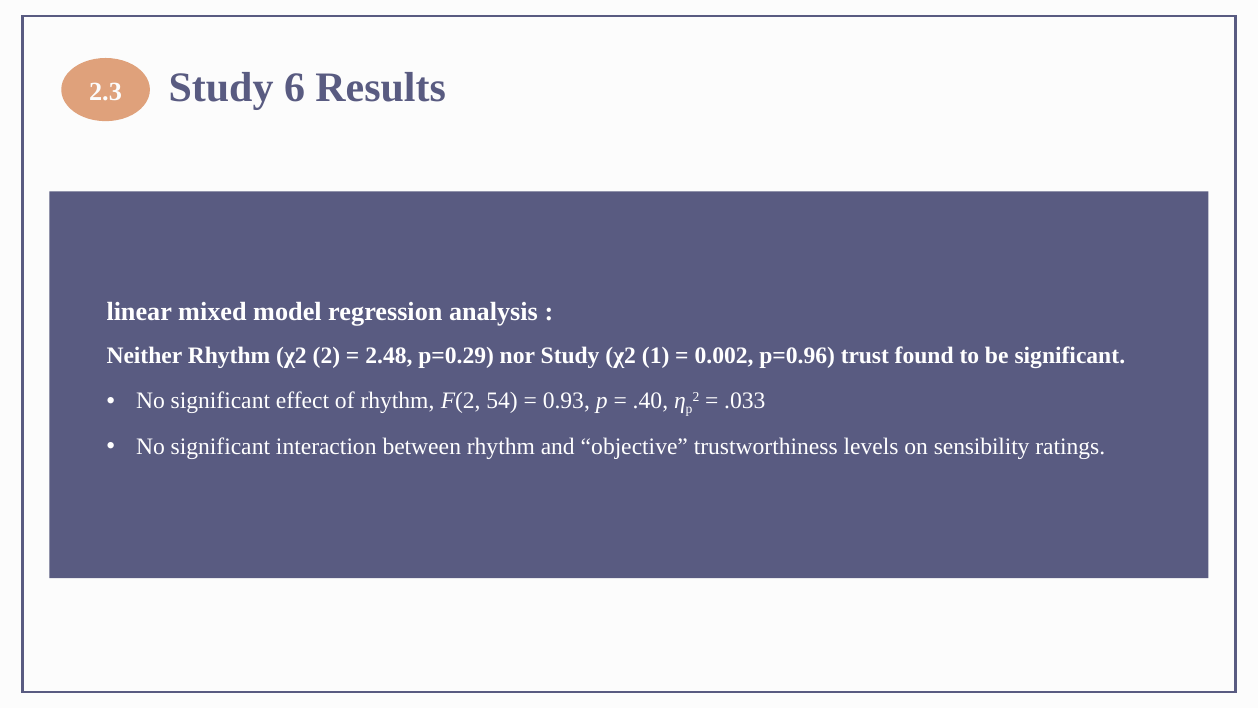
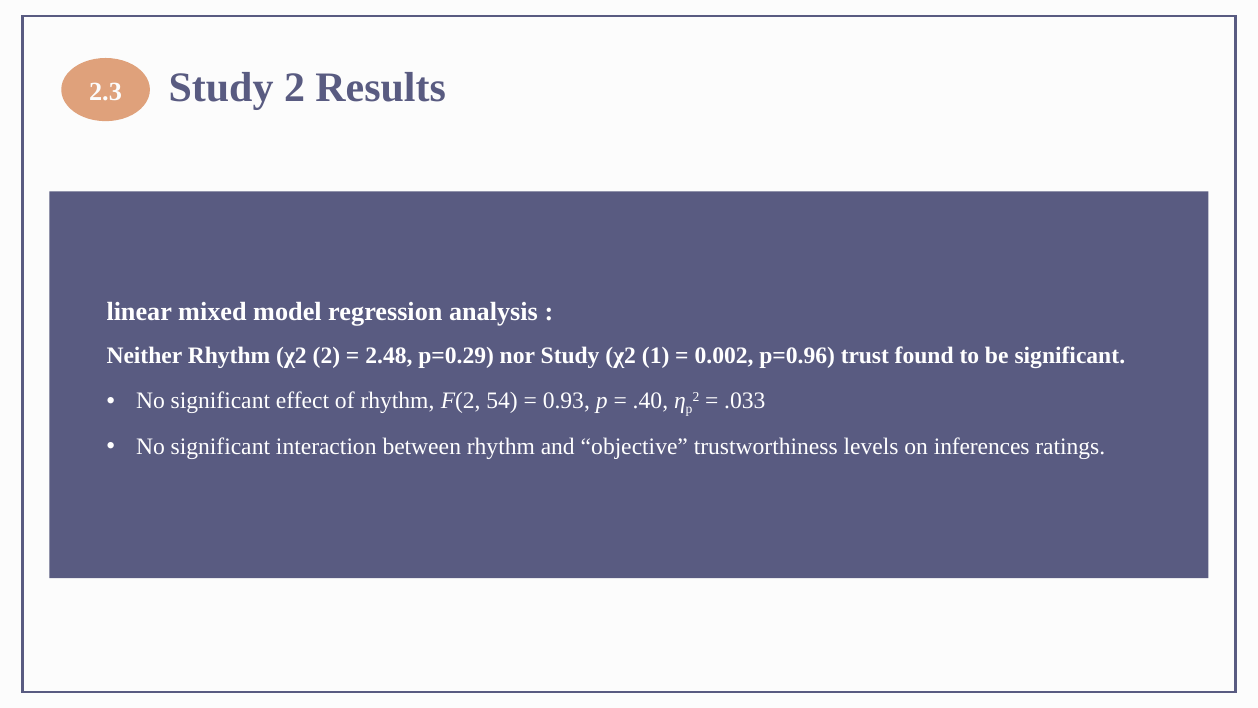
Study 6: 6 -> 2 (294, 88)
sensibility: sensibility -> inferences (982, 446)
